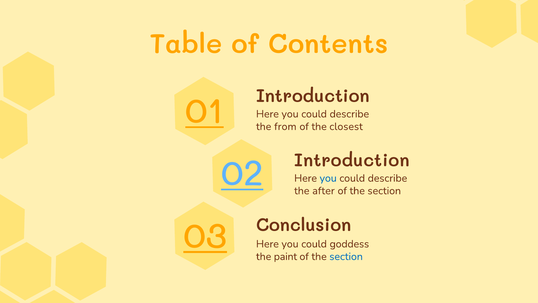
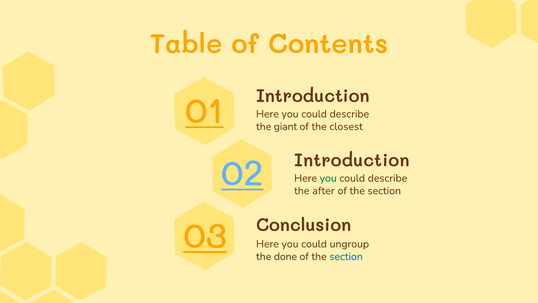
from: from -> giant (285, 126)
you colour: blue -> green (328, 178)
goddess: goddess -> ungroup (349, 244)
paint: paint -> done (285, 256)
